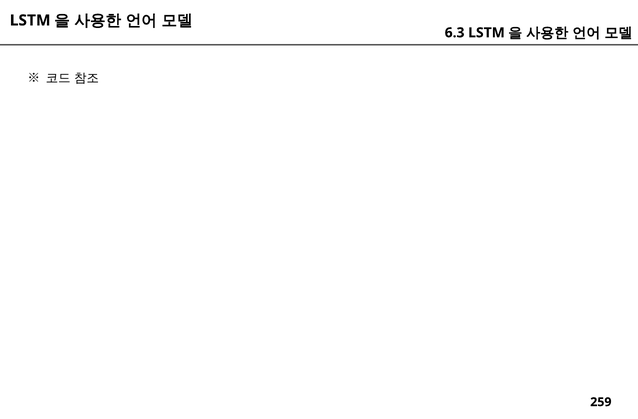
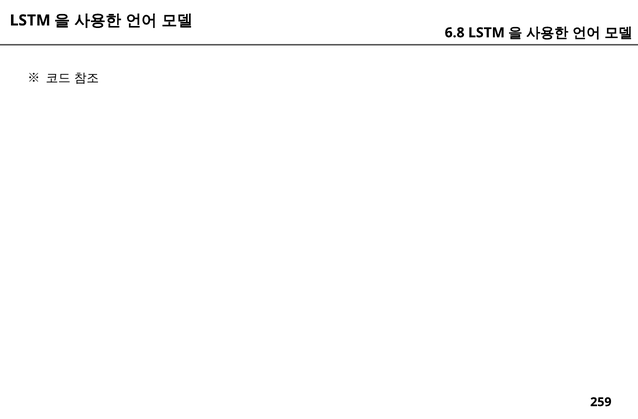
6.3: 6.3 -> 6.8 (455, 33)
